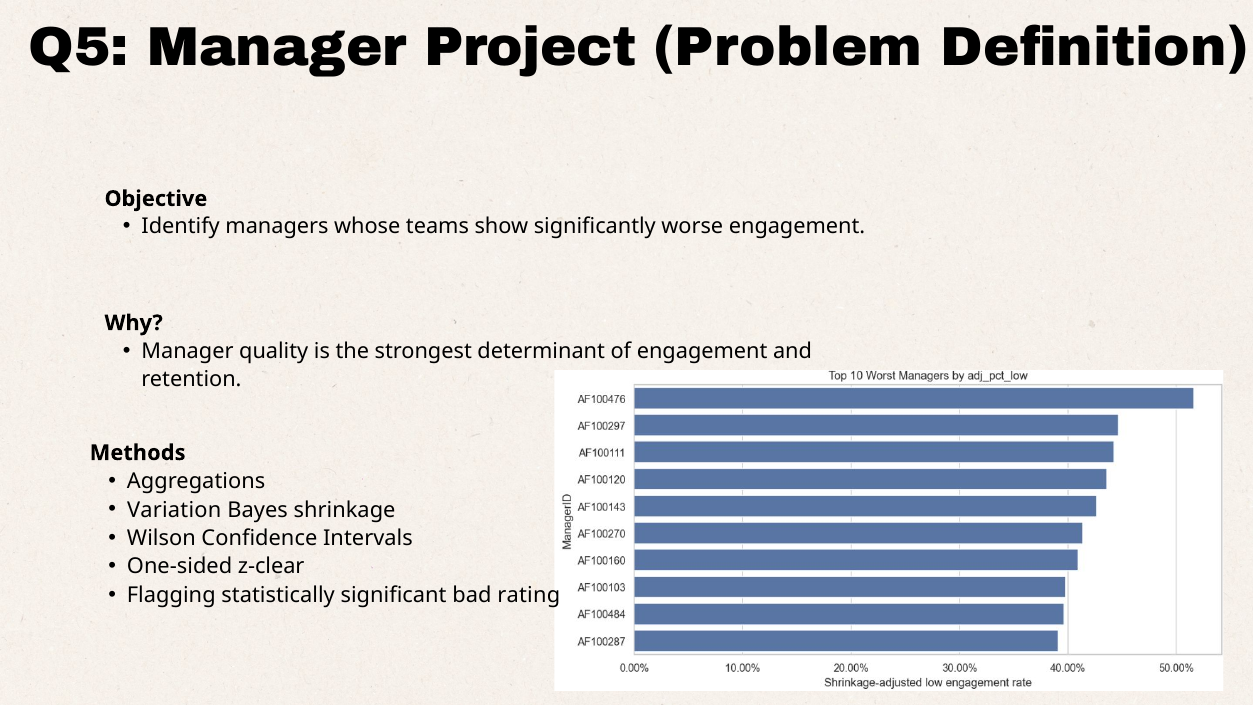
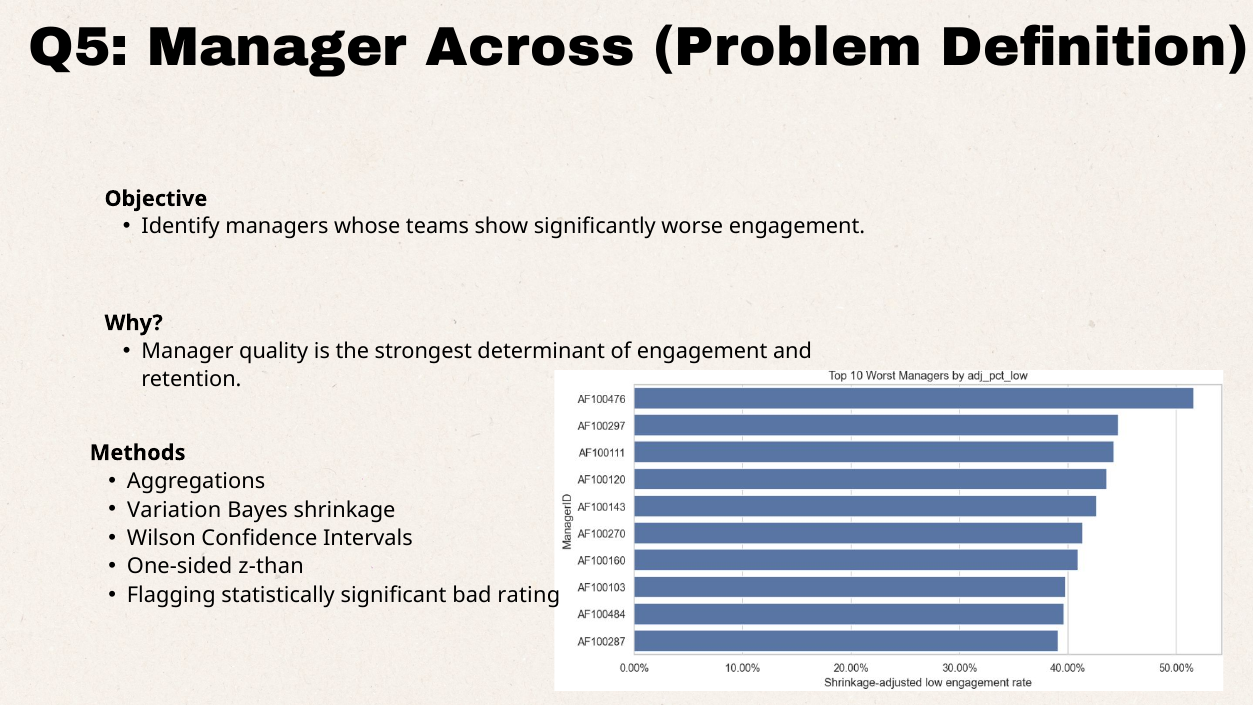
Project: Project -> Across (530, 47)
z-clear: z-clear -> z-than (271, 567)
